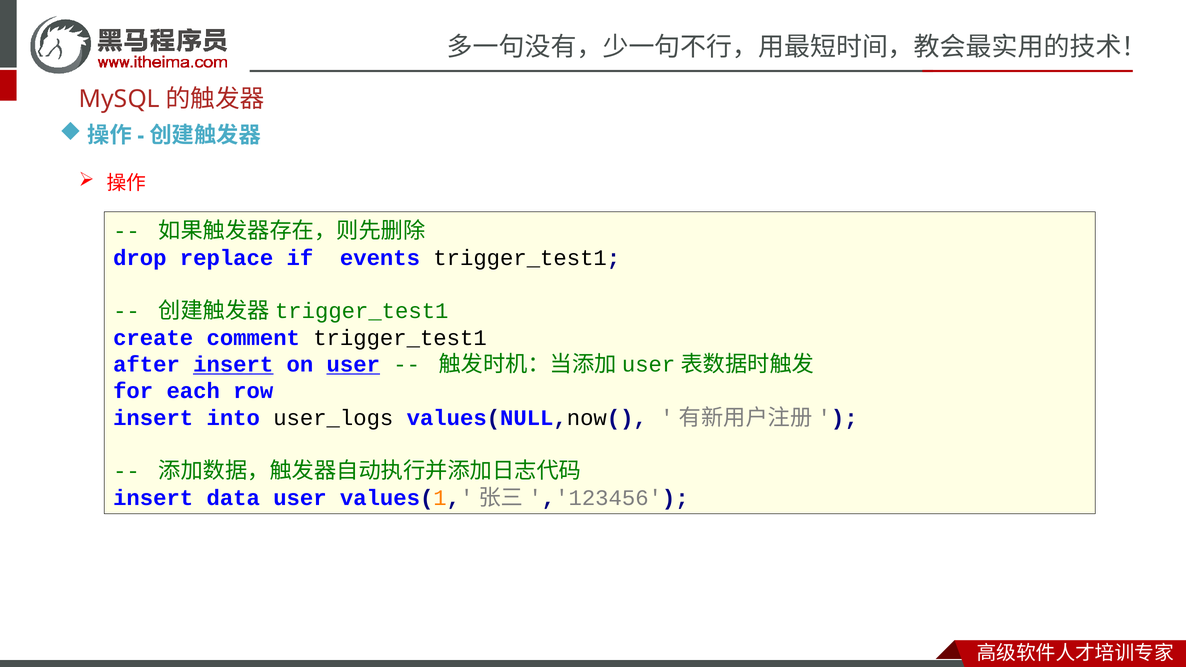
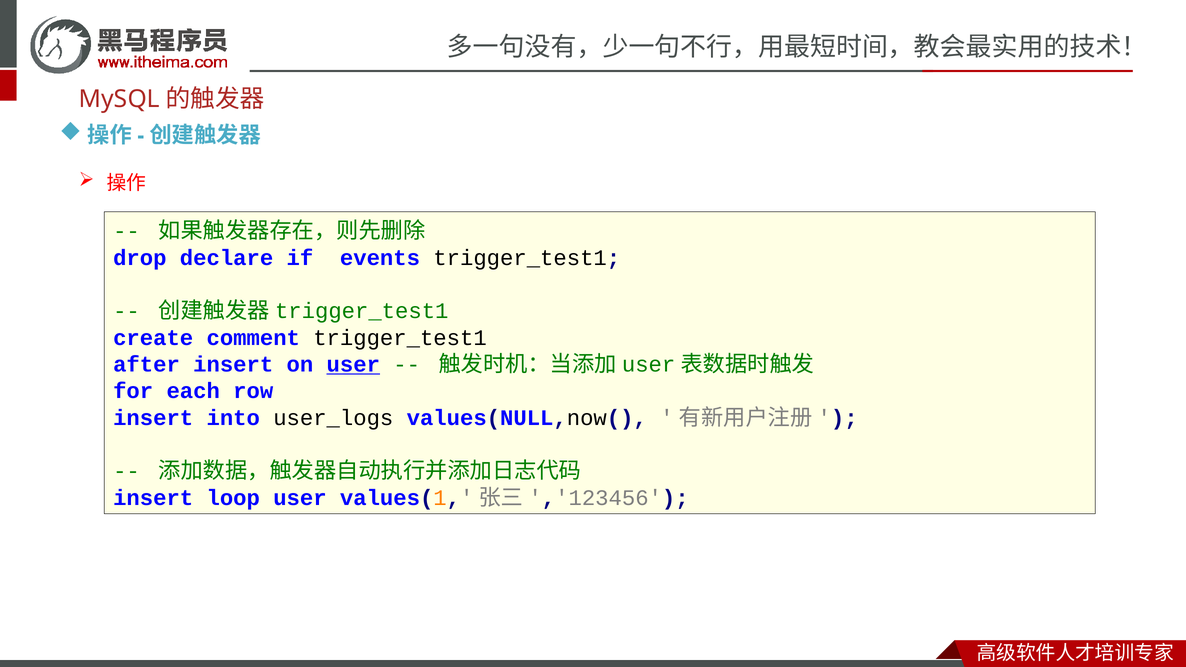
replace: replace -> declare (227, 258)
insert underline: present -> none (233, 364)
data: data -> loop (233, 498)
